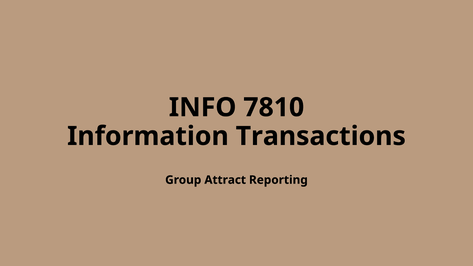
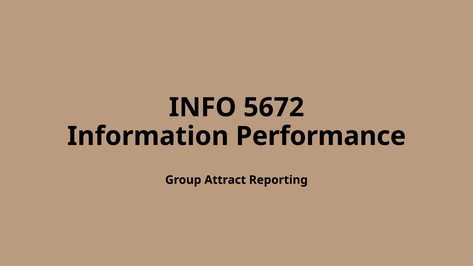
7810: 7810 -> 5672 (274, 107)
Transactions: Transactions -> Performance (321, 136)
